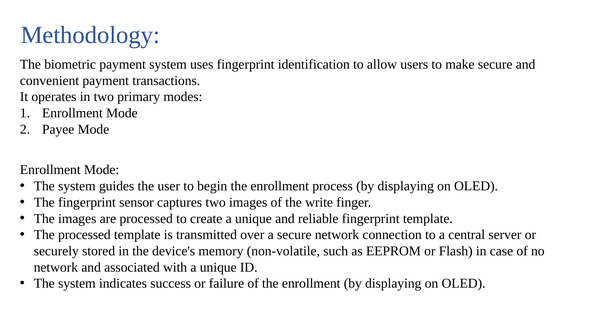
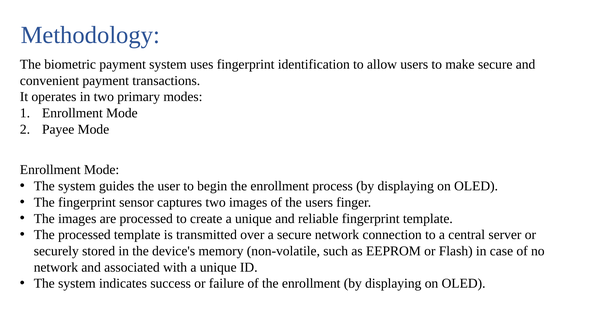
the write: write -> users (319, 203)
